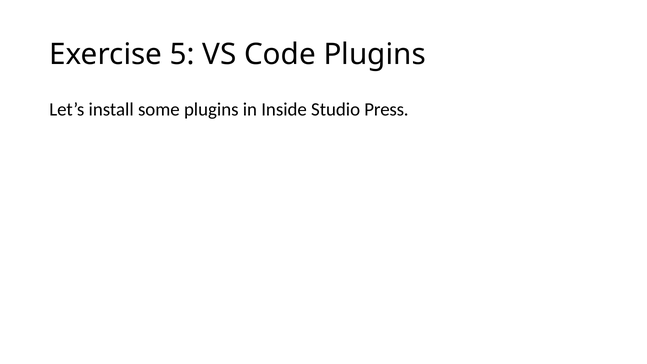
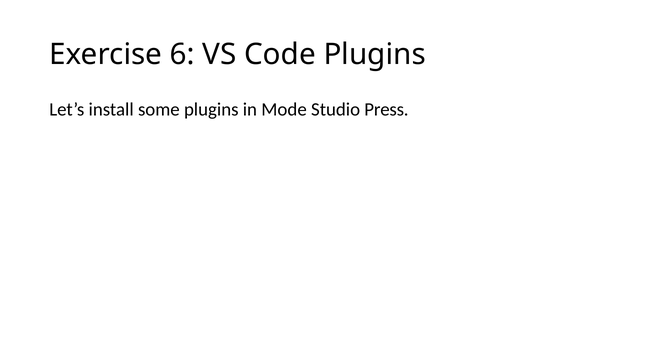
5: 5 -> 6 (182, 54)
Inside: Inside -> Mode (284, 109)
